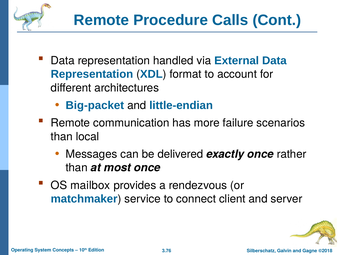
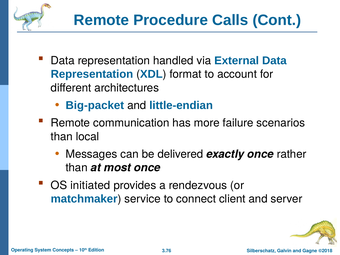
mailbox: mailbox -> initiated (90, 185)
